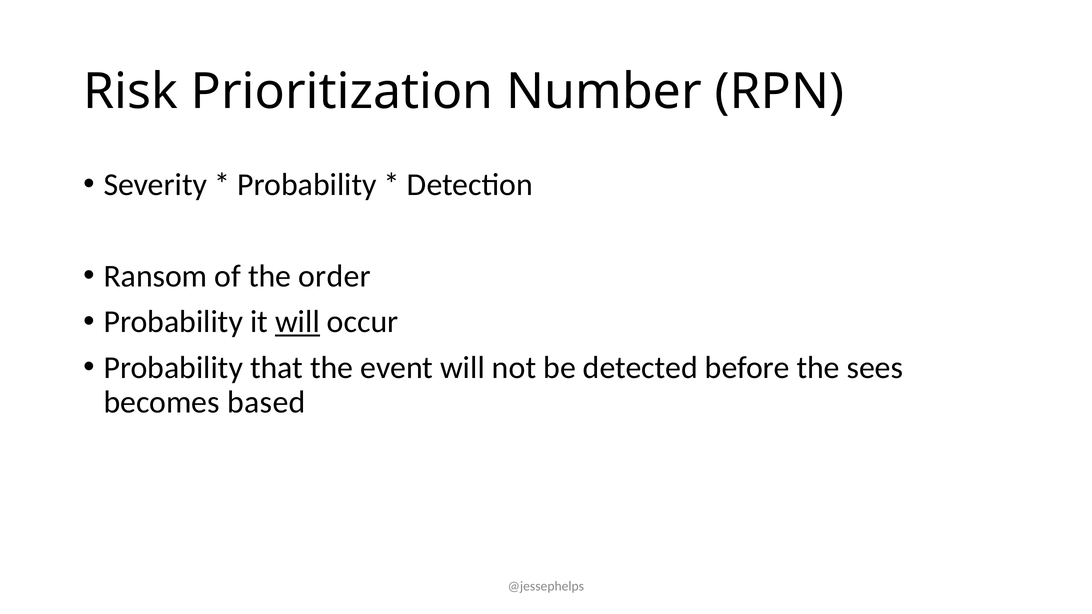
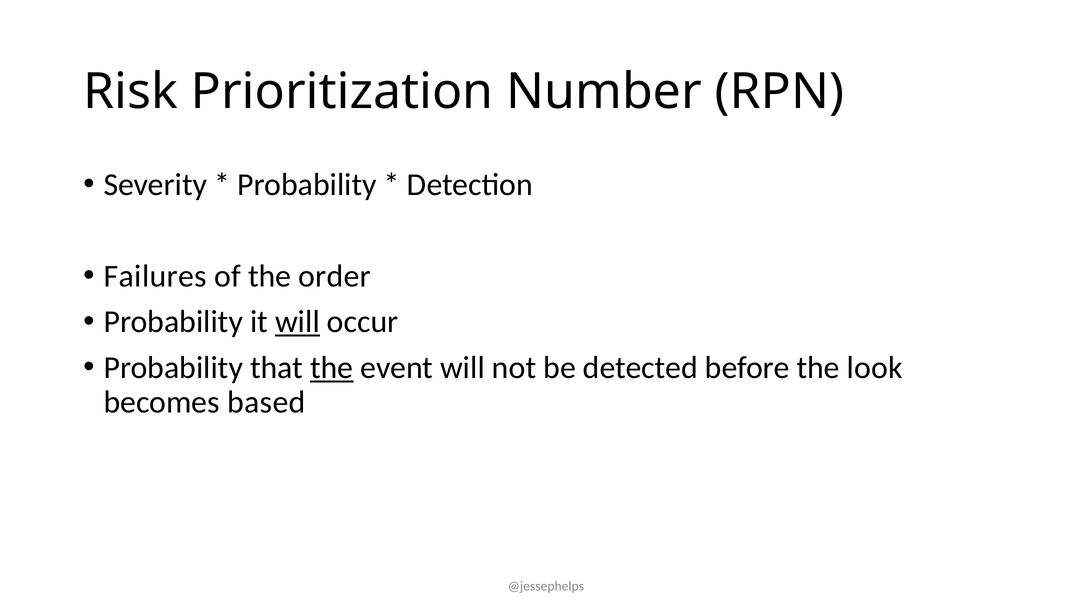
Ransom: Ransom -> Failures (155, 276)
the underline: none -> present (332, 368)
sees: sees -> look (875, 368)
